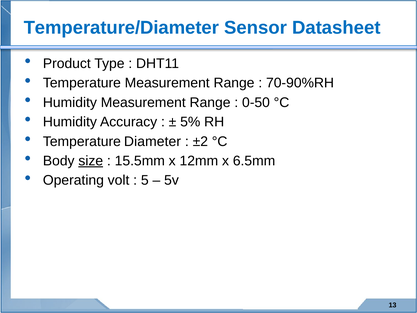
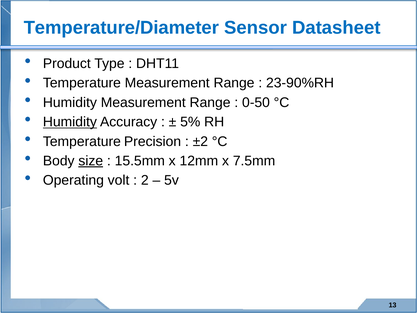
70-90%RH: 70-90%RH -> 23-90%RH (300, 83)
Humidity underline: none -> present (70, 122)
Diameter: Diameter -> Precision (153, 141)
6.5mm: 6.5mm -> 7.5mm (254, 161)
5: 5 -> 2 (145, 180)
